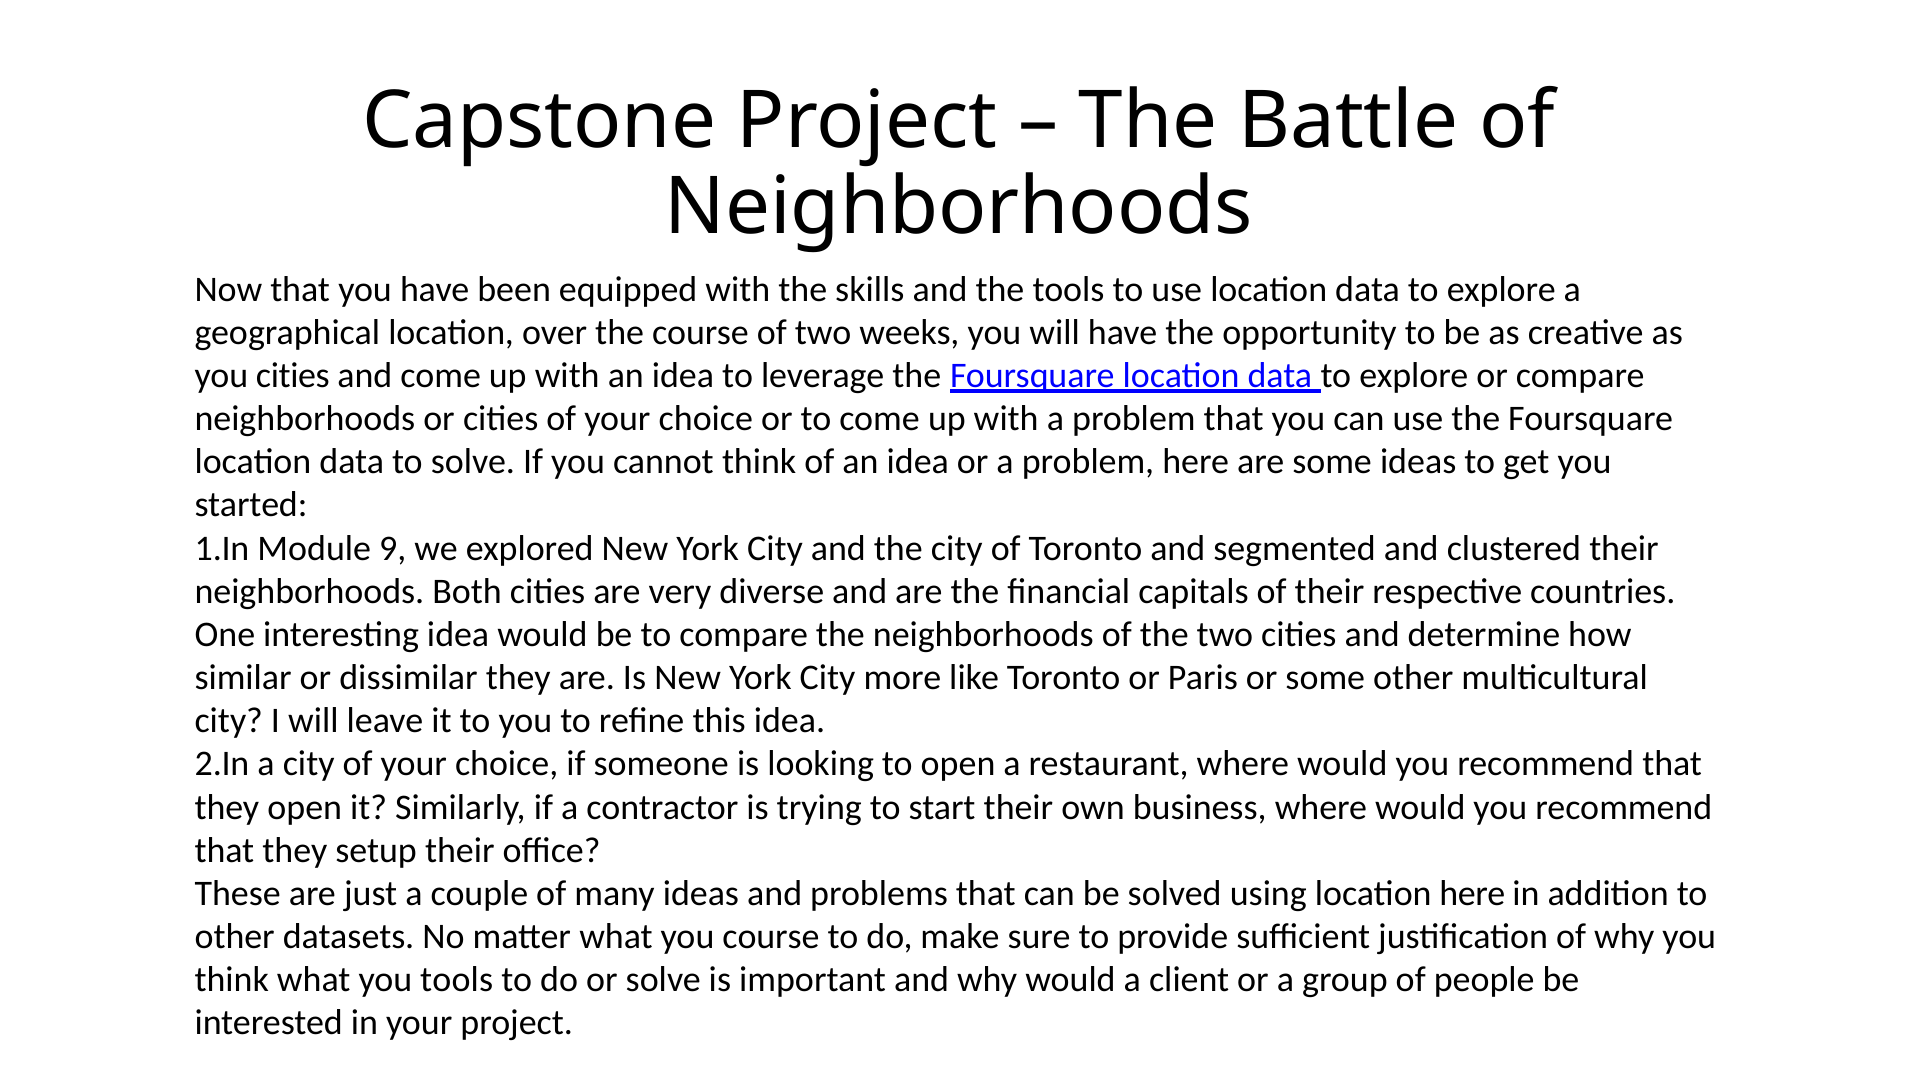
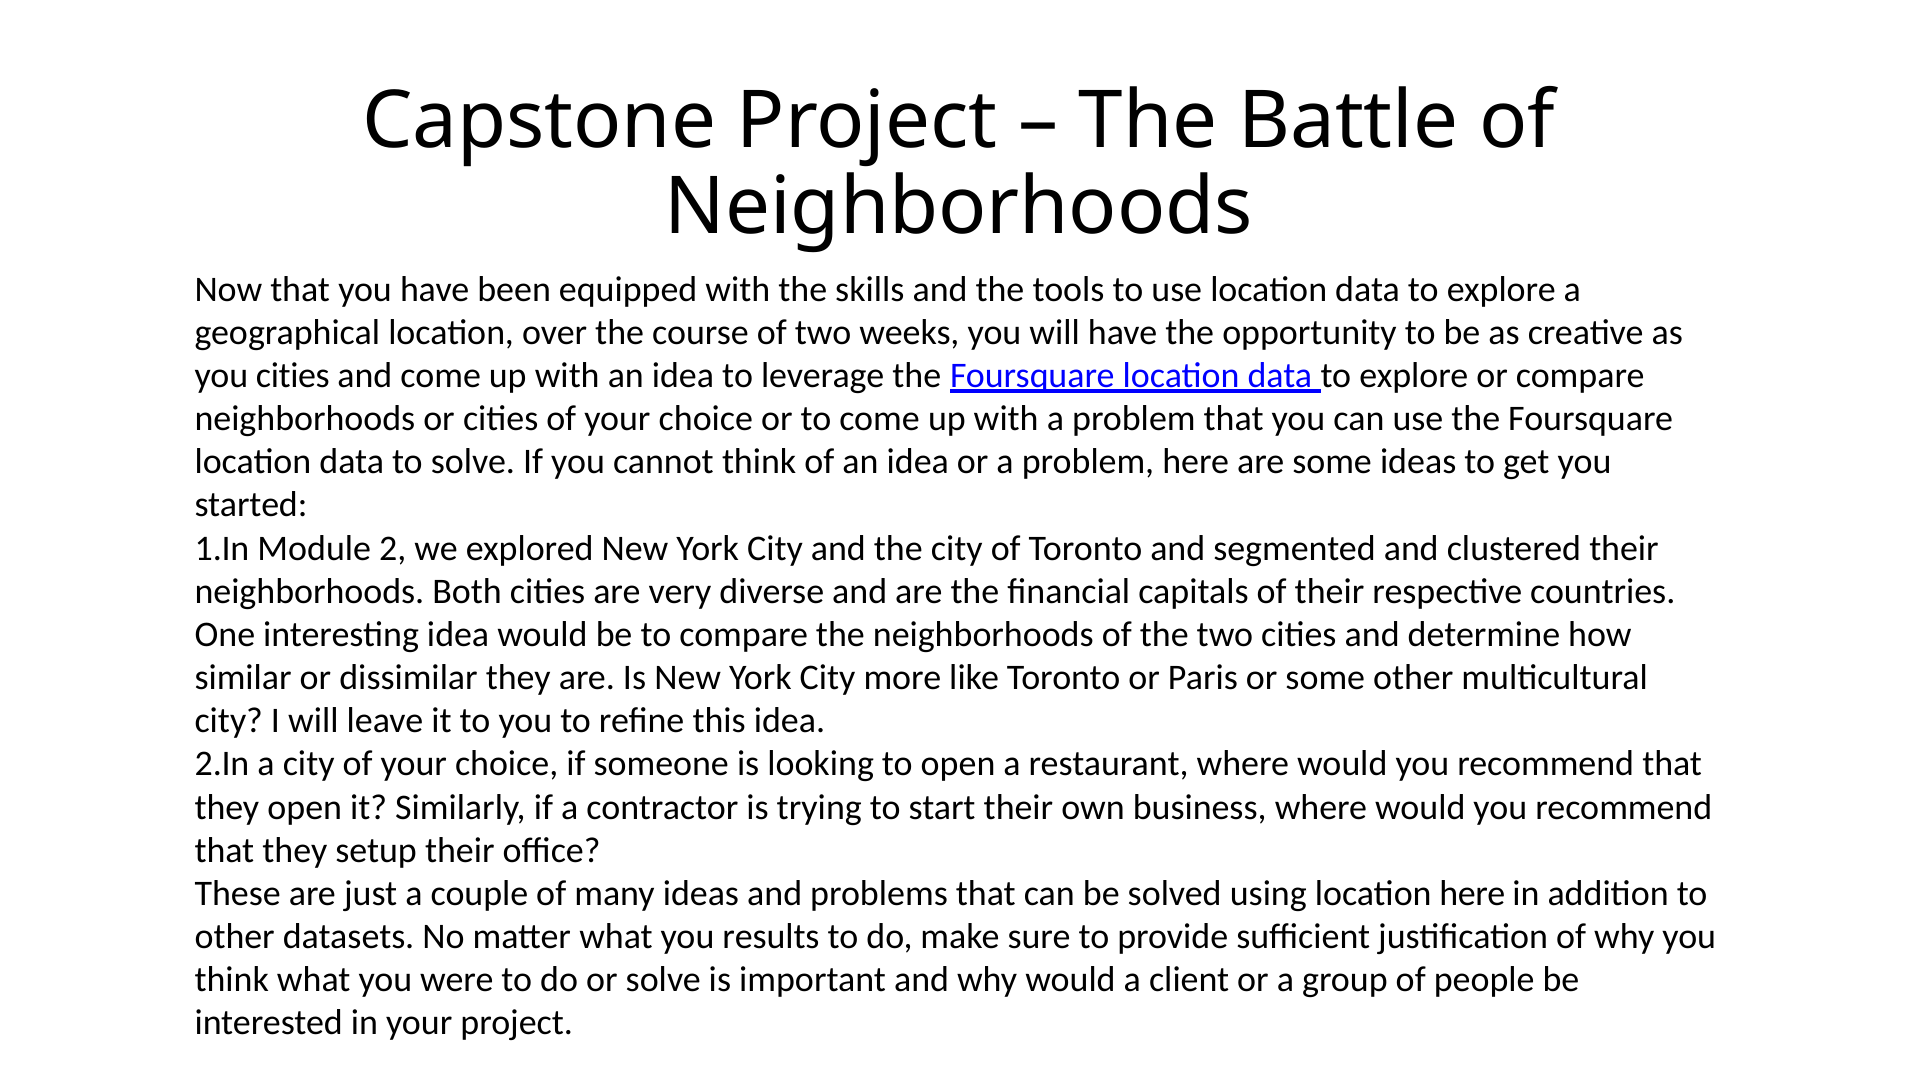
9: 9 -> 2 (393, 548)
you course: course -> results (771, 937)
you tools: tools -> were (457, 980)
